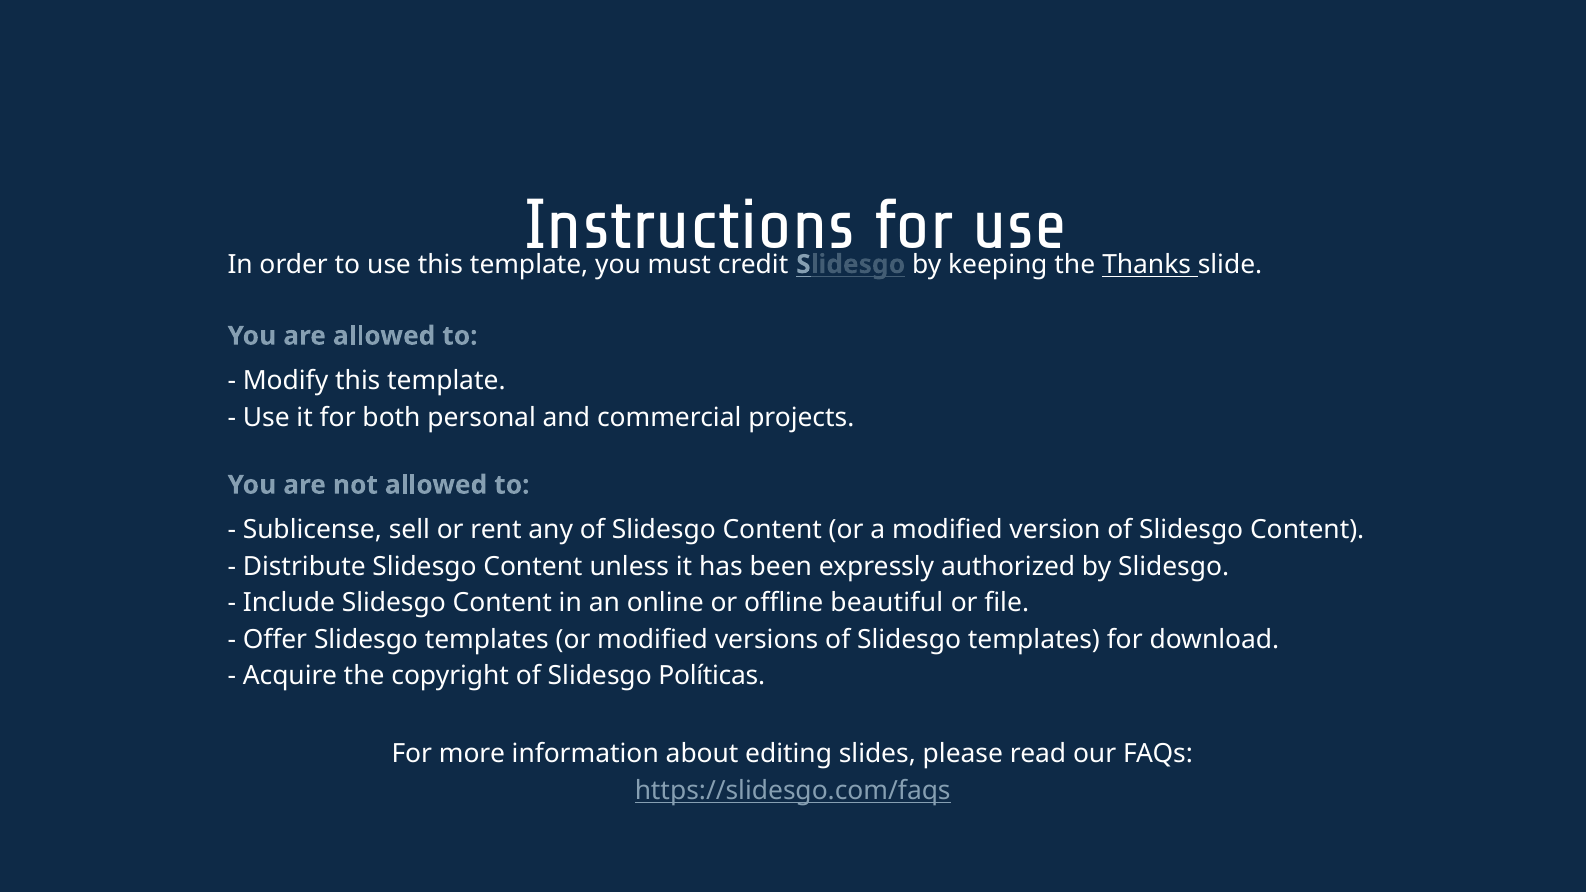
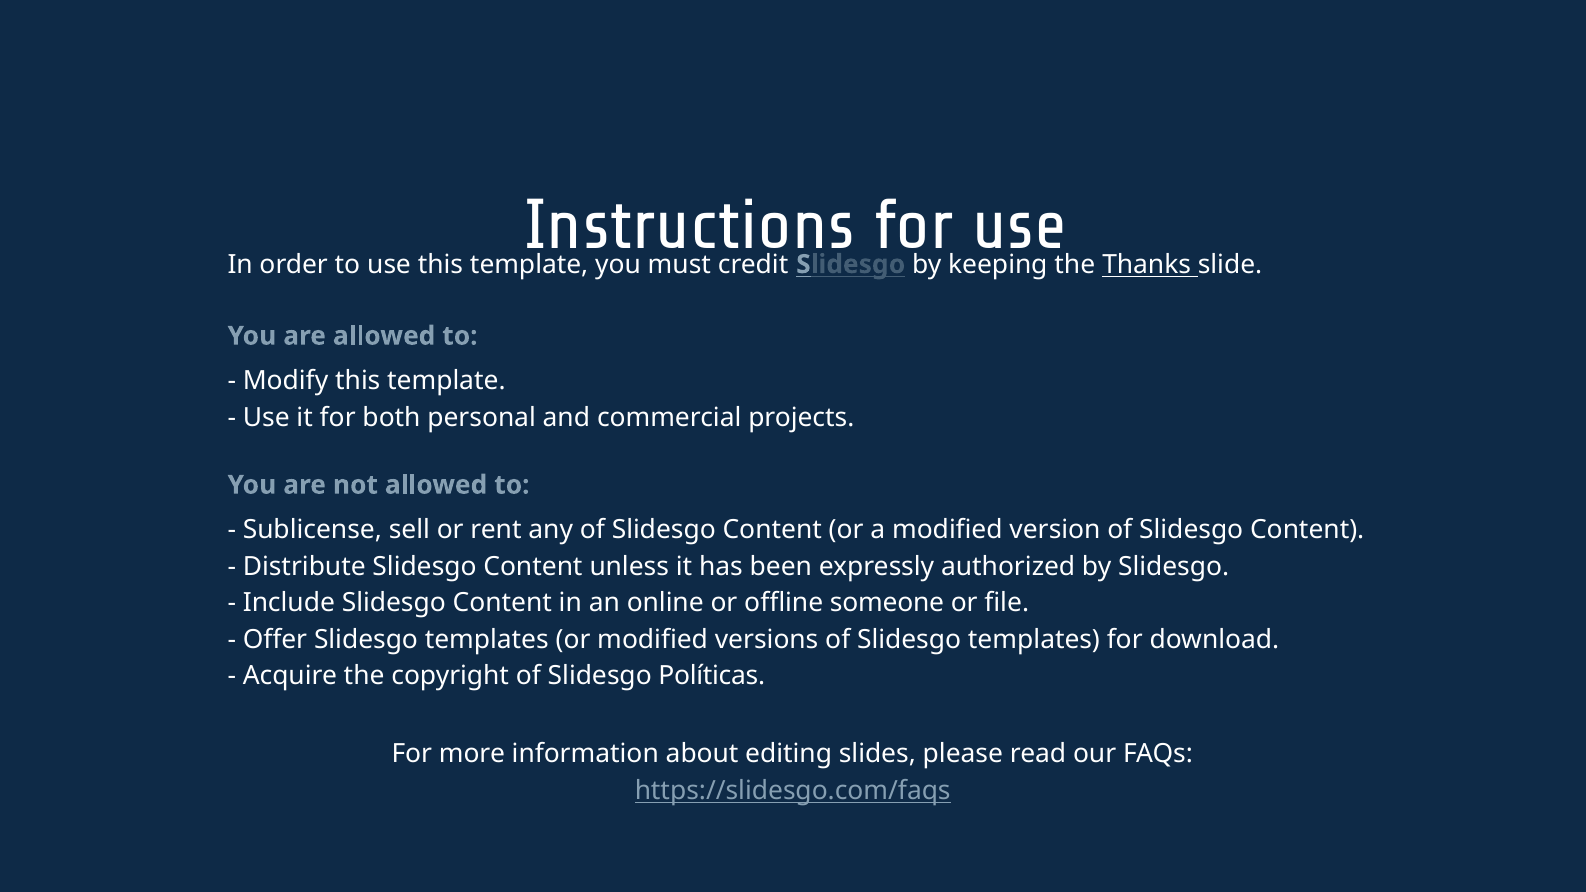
beautiful: beautiful -> someone (887, 603)
